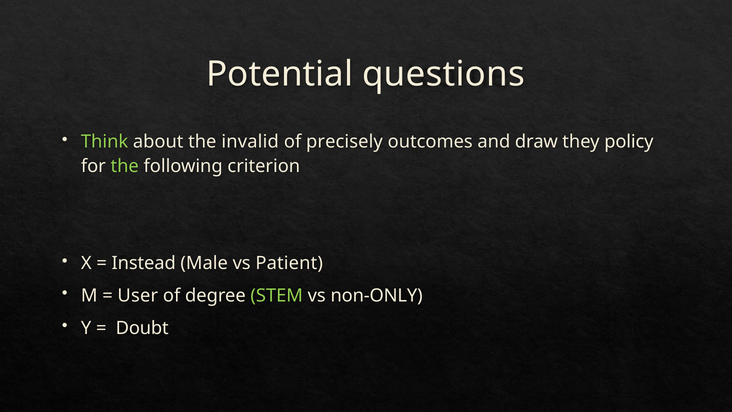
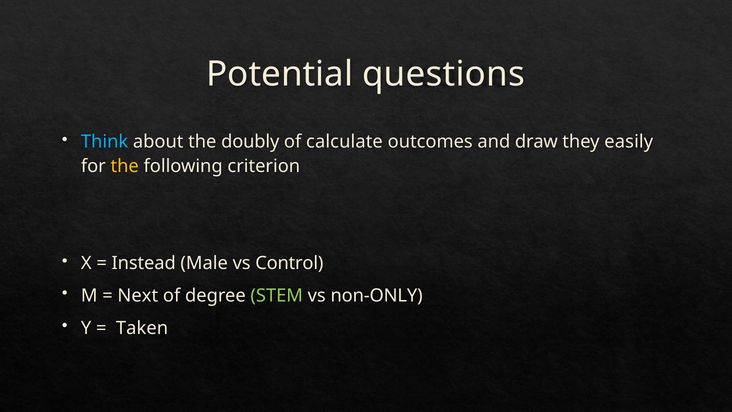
Think colour: light green -> light blue (105, 142)
invalid: invalid -> doubly (250, 142)
precisely: precisely -> calculate (344, 142)
policy: policy -> easily (629, 142)
the colour: light green -> yellow (125, 166)
Patient: Patient -> Control (289, 263)
User: User -> Next (138, 296)
Doubt: Doubt -> Taken (142, 328)
